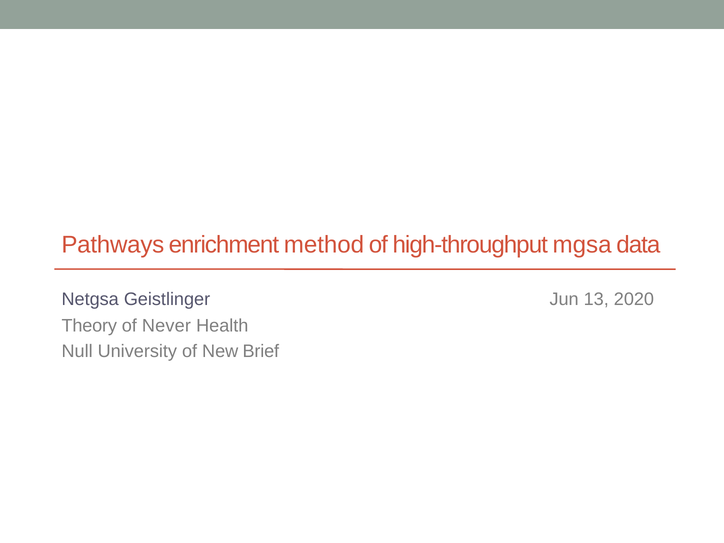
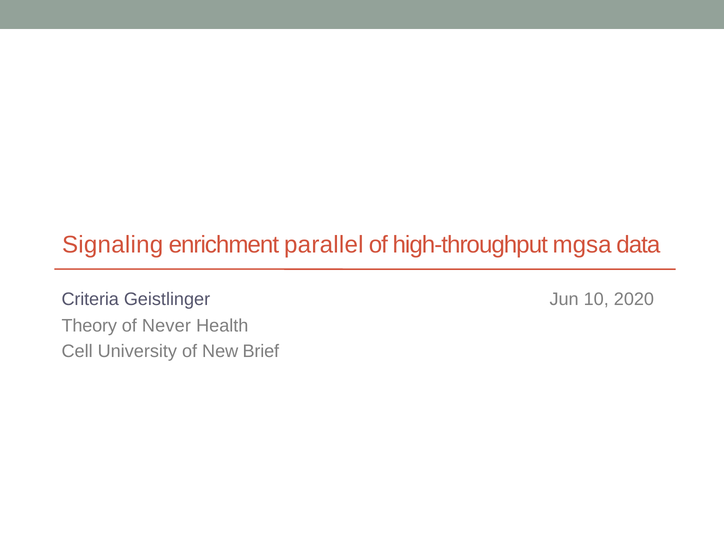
Pathways: Pathways -> Signaling (113, 245)
method: method -> parallel (324, 245)
Netgsa: Netgsa -> Criteria (90, 299)
13: 13 -> 10 (596, 299)
Null: Null -> Cell (77, 351)
